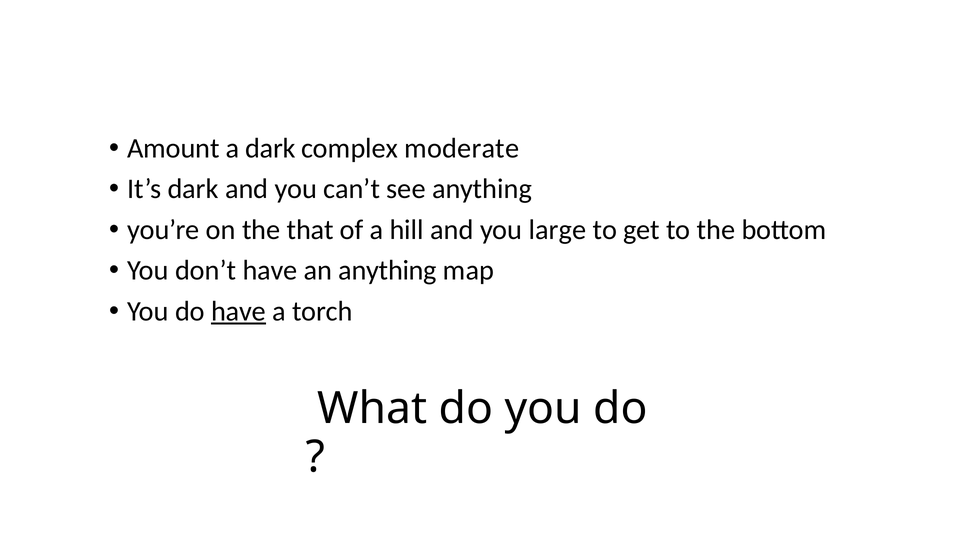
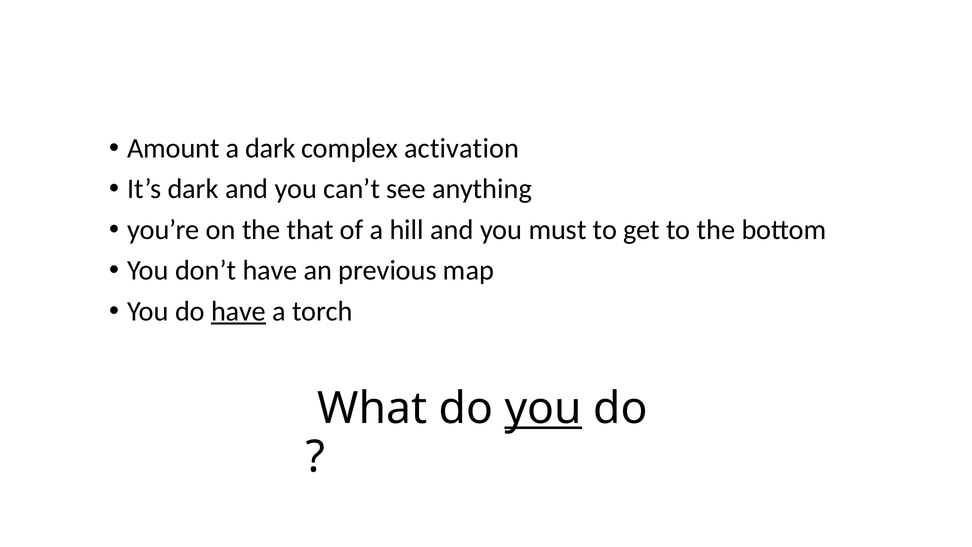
moderate: moderate -> activation (462, 148)
large: large -> must (558, 230)
an anything: anything -> previous (387, 271)
you underline: none -> present (543, 409)
